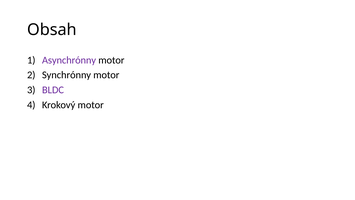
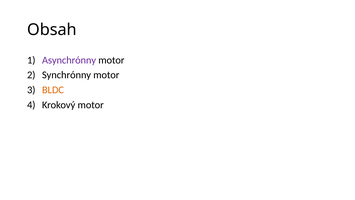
BLDC colour: purple -> orange (53, 90)
